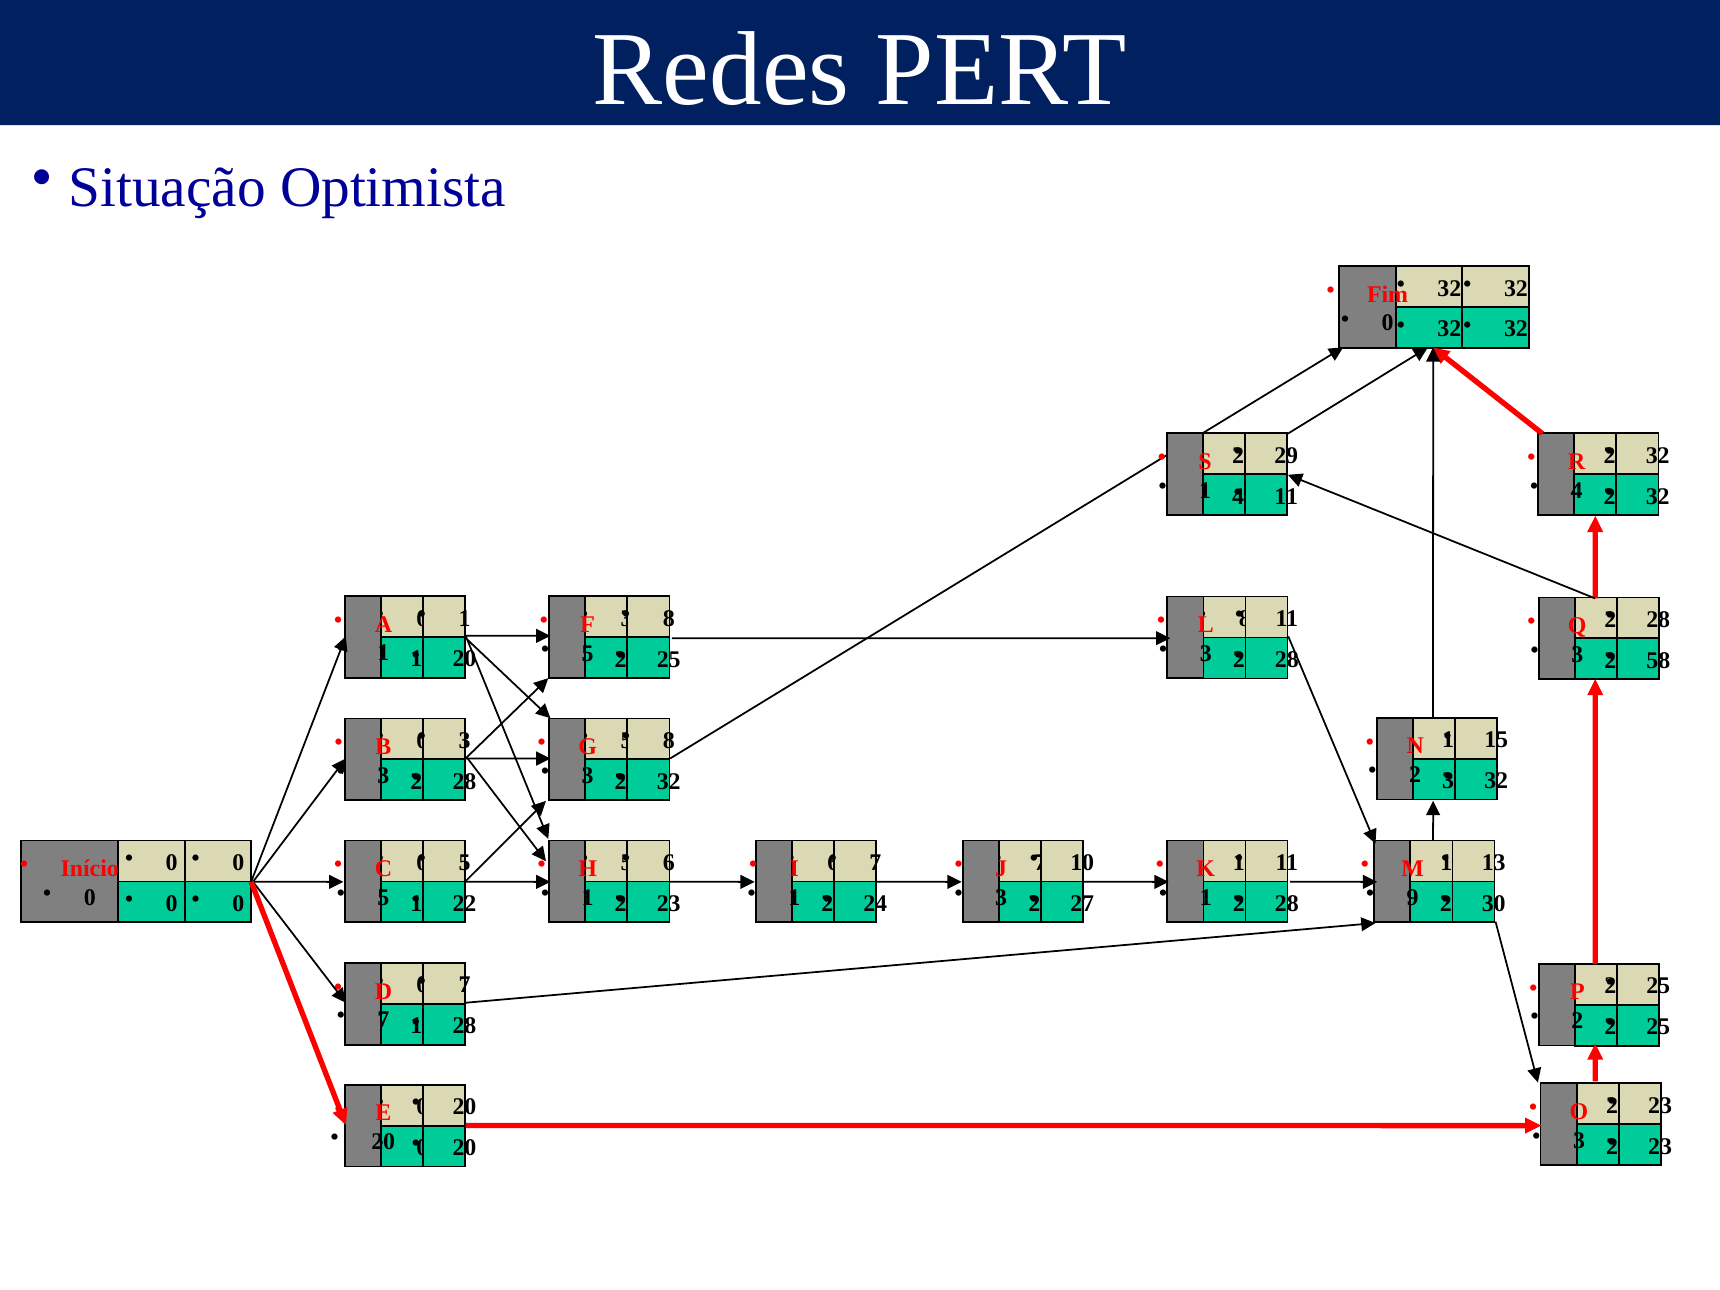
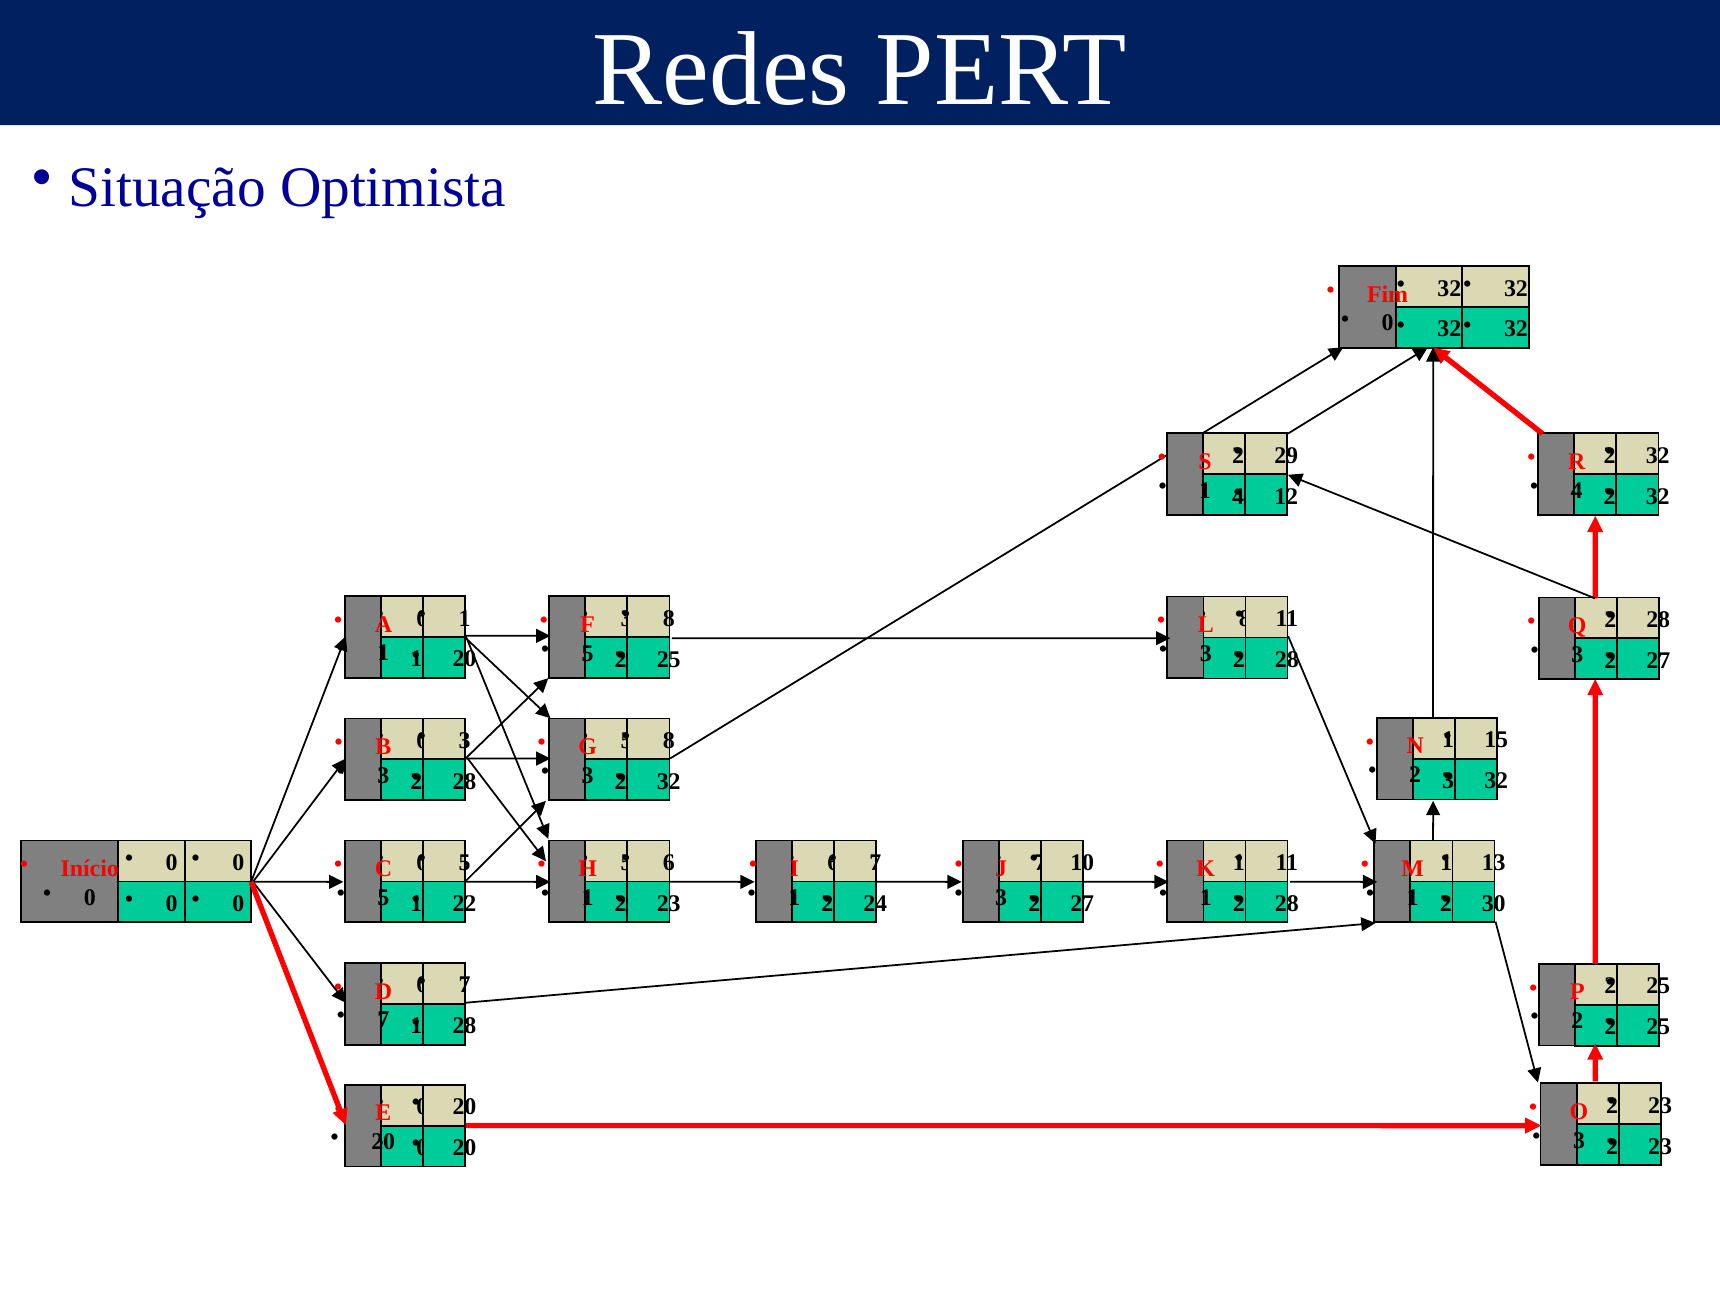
11: 11 -> 12 (1286, 496)
58: 58 -> 27 (1658, 661)
9: 9 -> 1 (1413, 897)
